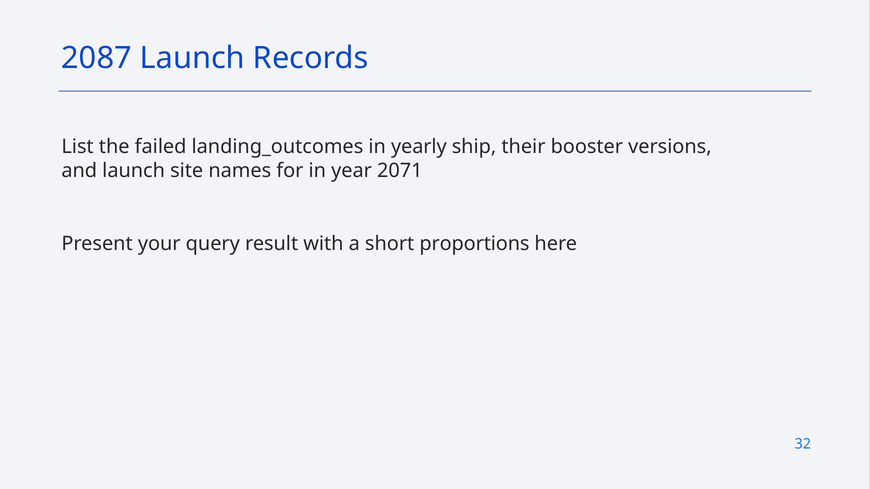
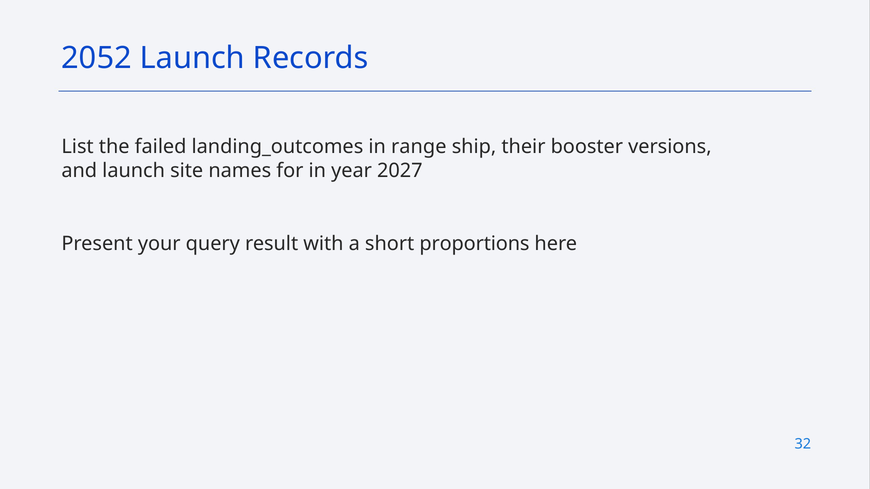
2087: 2087 -> 2052 (97, 58)
yearly: yearly -> range (419, 147)
2071: 2071 -> 2027 (400, 171)
